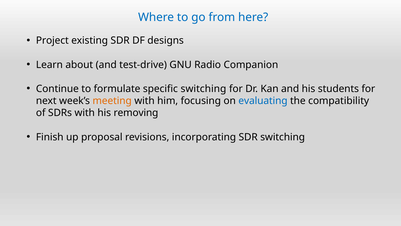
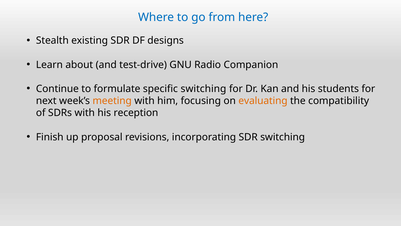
Project: Project -> Stealth (52, 41)
evaluating colour: blue -> orange (263, 101)
removing: removing -> reception (136, 113)
